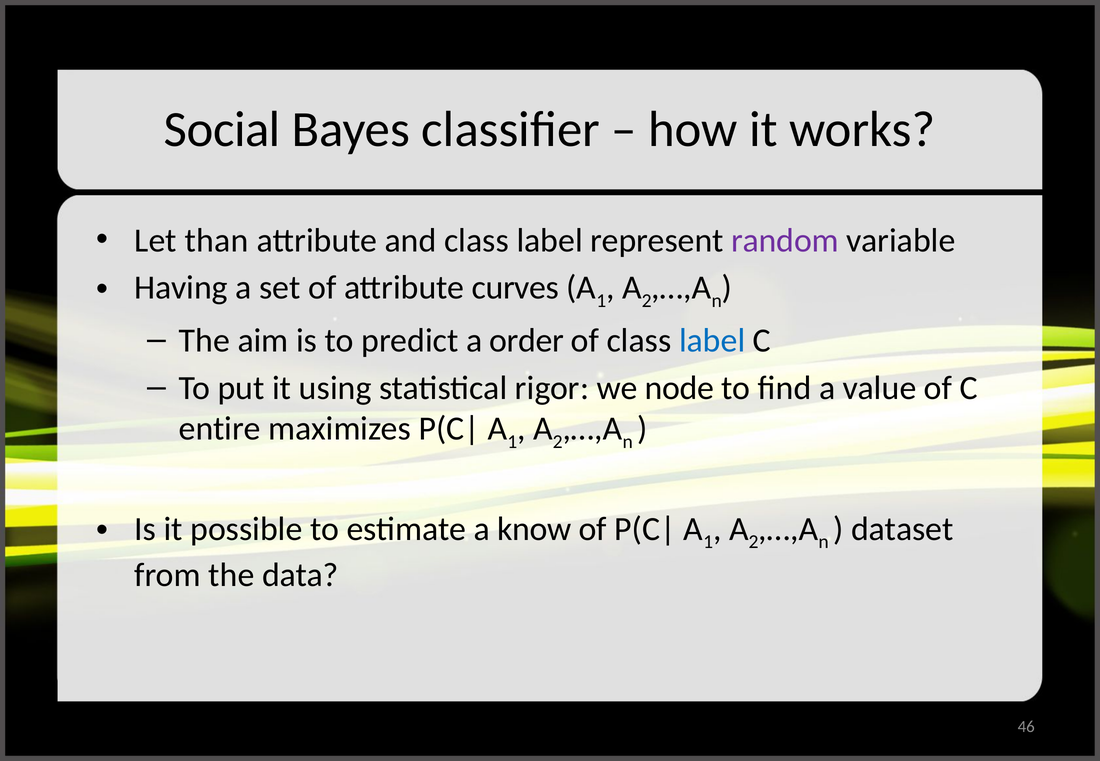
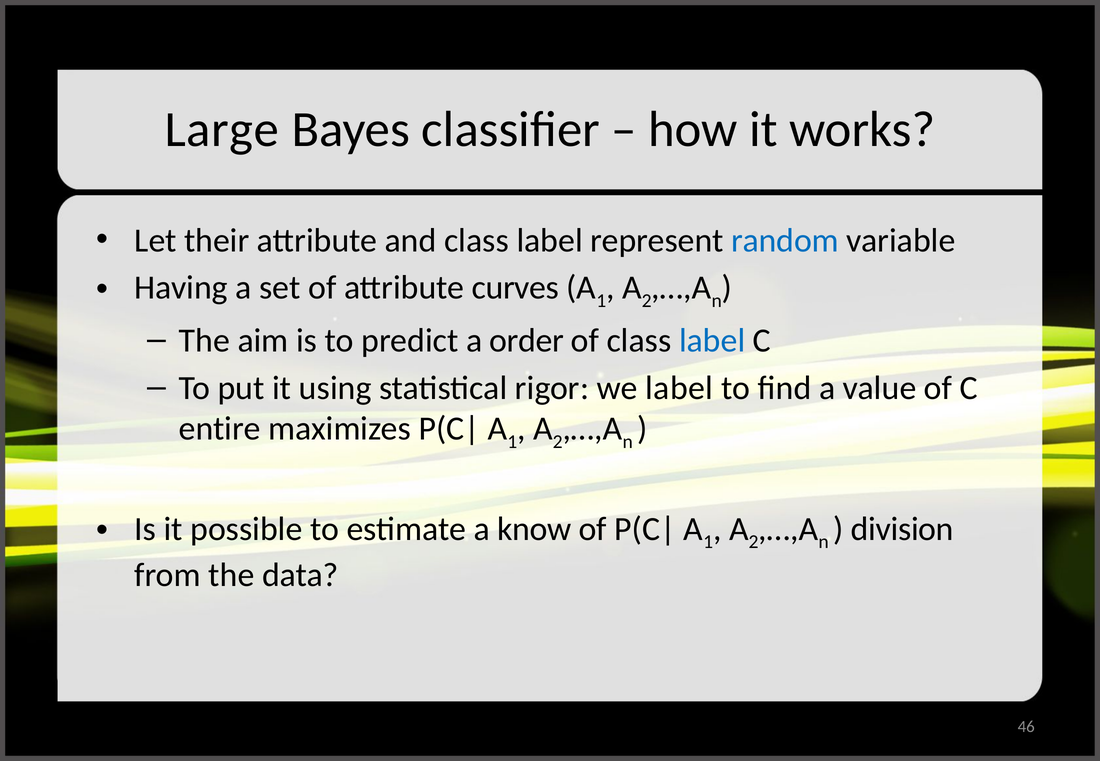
Social: Social -> Large (222, 130)
than: than -> their (217, 241)
random colour: purple -> blue (785, 241)
we node: node -> label (679, 388)
dataset: dataset -> division (902, 529)
